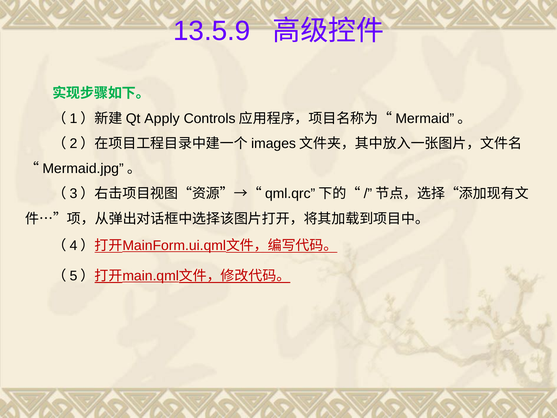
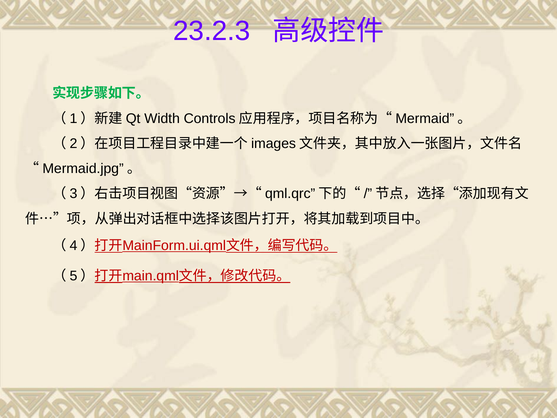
13.5.9: 13.5.9 -> 23.2.3 (212, 31)
Apply: Apply -> Width (162, 118)
